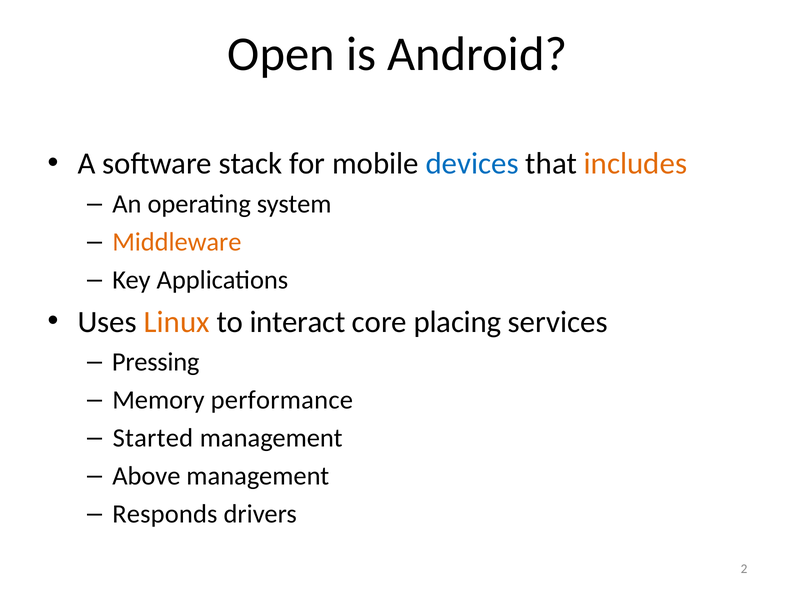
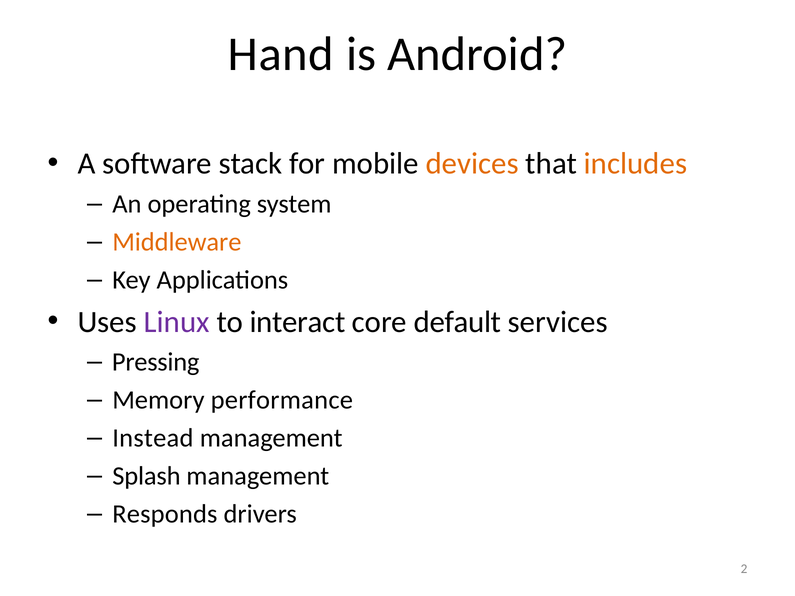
Open: Open -> Hand (281, 54)
devices colour: blue -> orange (472, 164)
Linux colour: orange -> purple (177, 322)
placing: placing -> default (457, 322)
Started: Started -> Instead (153, 438)
Above: Above -> Splash (146, 476)
